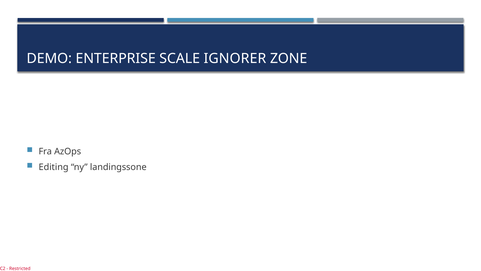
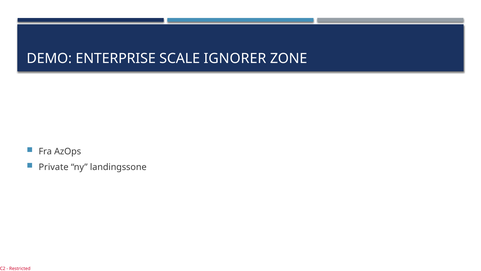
Editing: Editing -> Private (54, 167)
